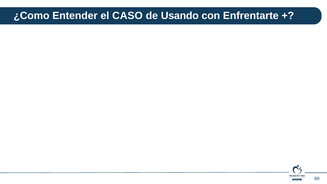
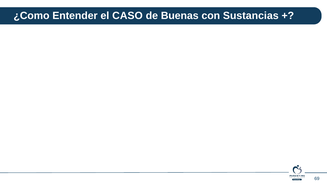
Usando: Usando -> Buenas (180, 16)
Enfrentarte: Enfrentarte -> Sustancias (251, 16)
